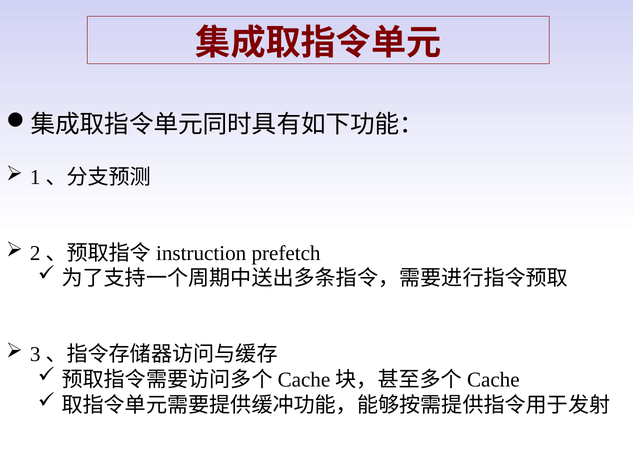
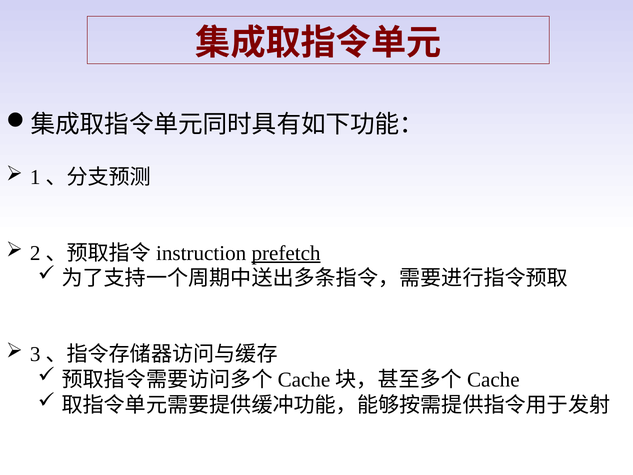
prefetch underline: none -> present (286, 253)
